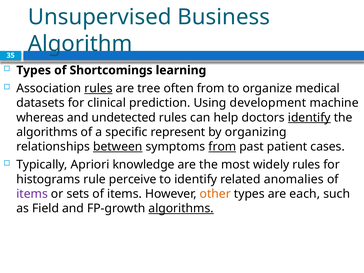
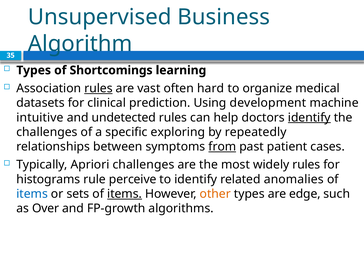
tree: tree -> vast (149, 88)
often from: from -> hard (211, 88)
whereas: whereas -> intuitive (40, 118)
algorithms: algorithms -> challenges (47, 132)
represent: represent -> exploring (178, 132)
organizing: organizing -> repeatedly (256, 132)
between underline: present -> none (118, 147)
Apriori knowledge: knowledge -> challenges (143, 165)
items colour: purple -> blue (32, 194)
items underline: none -> present (125, 194)
each: each -> edge (305, 194)
Field: Field -> Over (46, 208)
algorithms underline: present -> none (181, 208)
